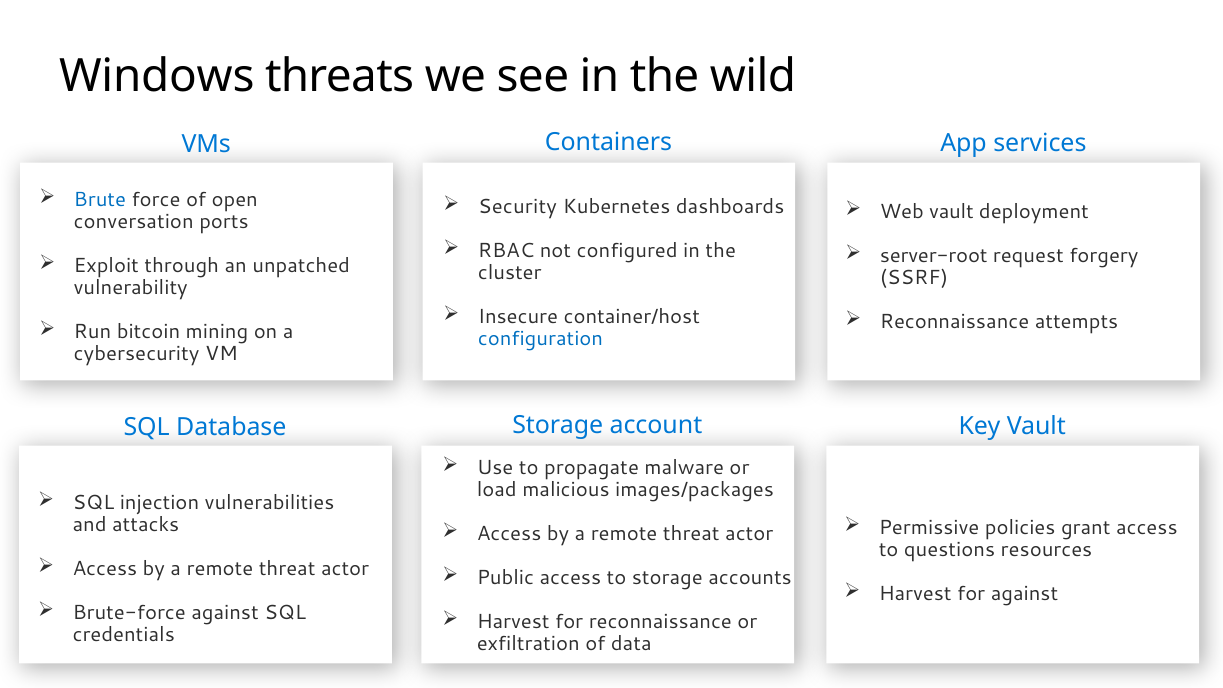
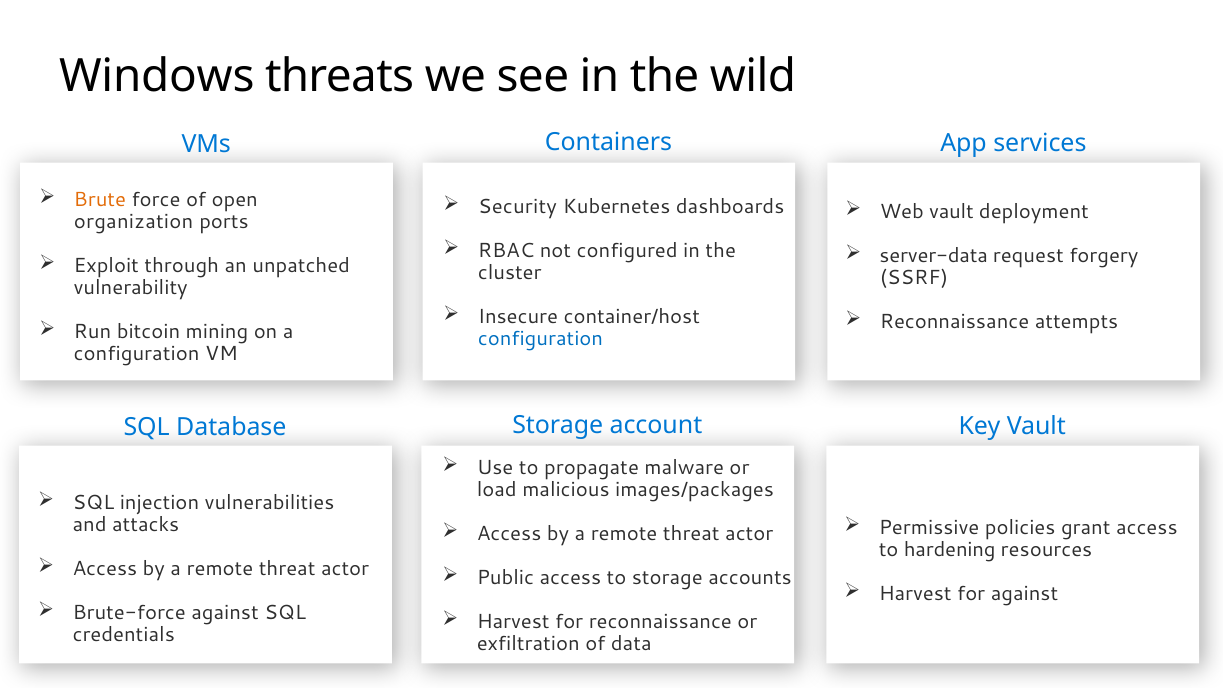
Brute colour: blue -> orange (100, 200)
conversation: conversation -> organization (134, 222)
server-root: server-root -> server-data (934, 256)
cybersecurity: cybersecurity -> configuration (137, 354)
questions: questions -> hardening (950, 550)
